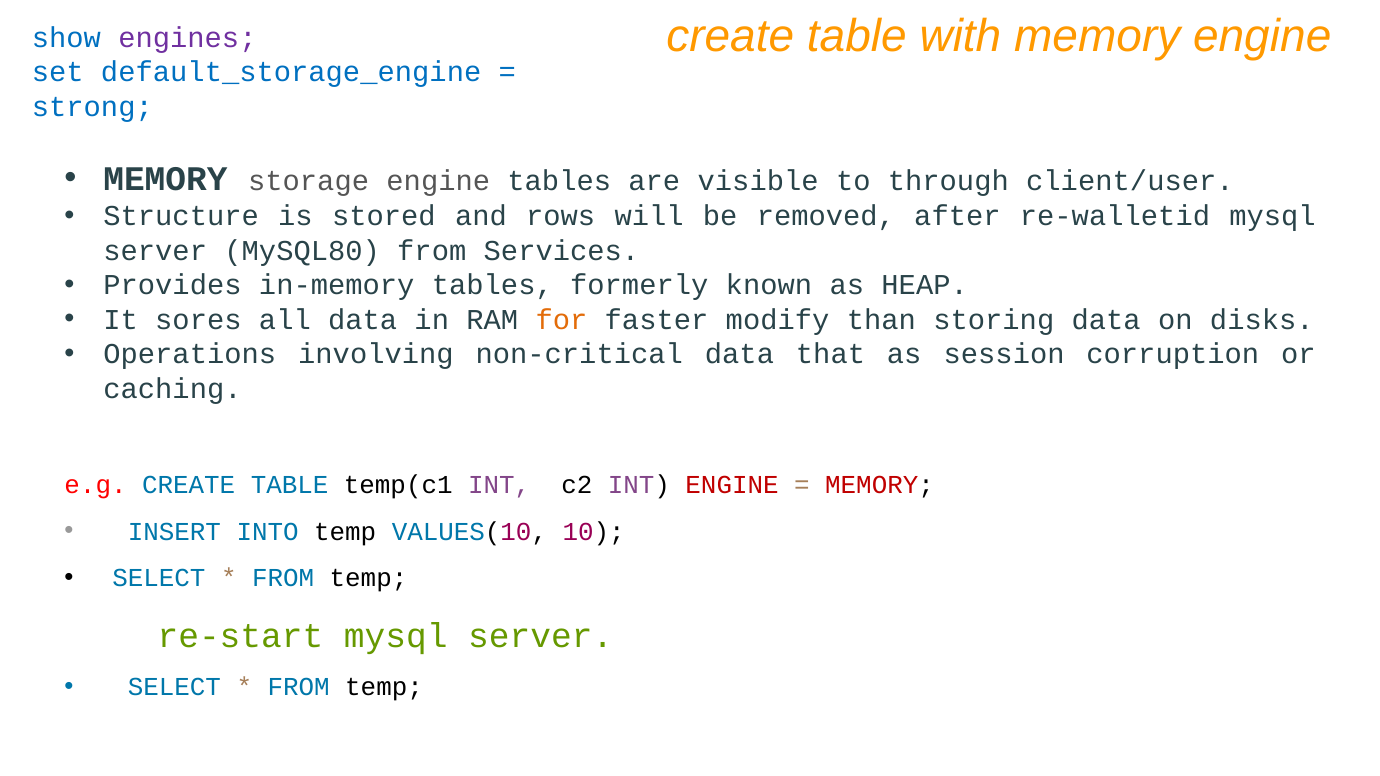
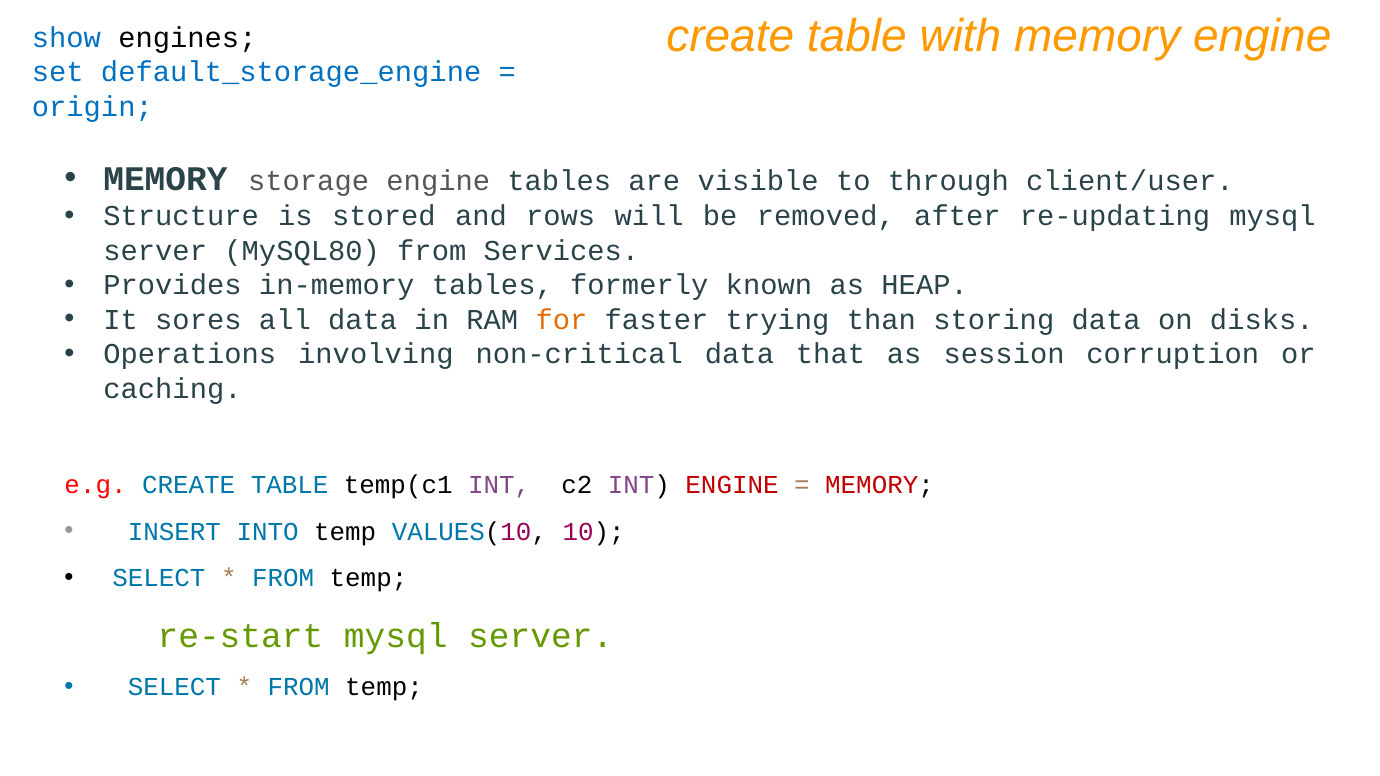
engines colour: purple -> black (187, 38)
strong: strong -> origin (92, 107)
re-walletid: re-walletid -> re-updating (1115, 216)
modify: modify -> trying (778, 320)
